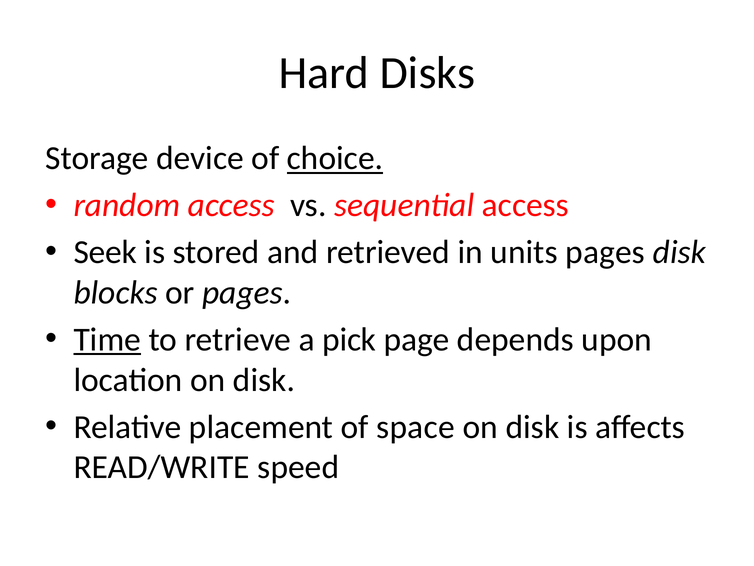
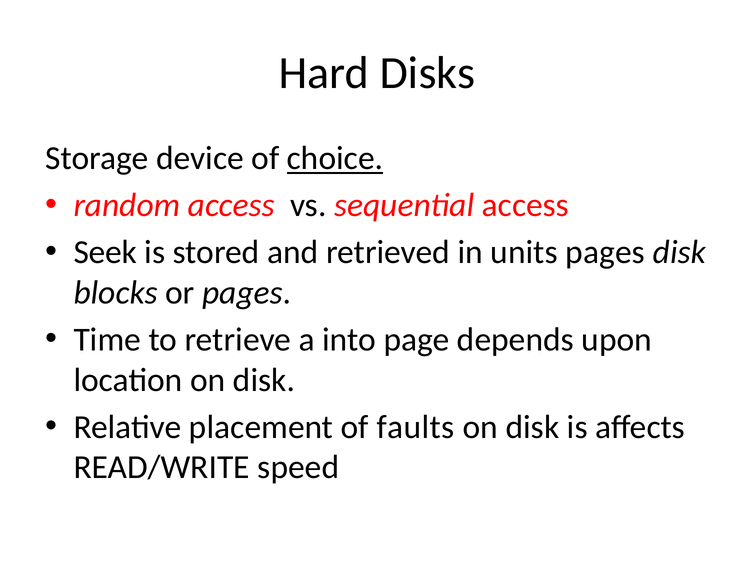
Time underline: present -> none (107, 339)
pick: pick -> into (349, 339)
space: space -> faults (416, 427)
